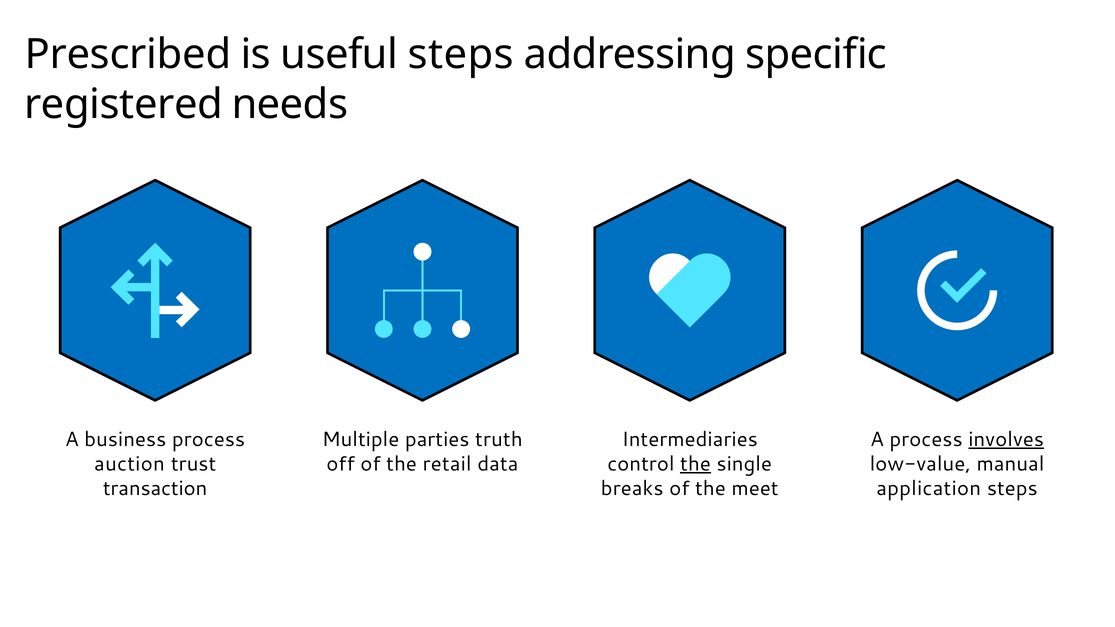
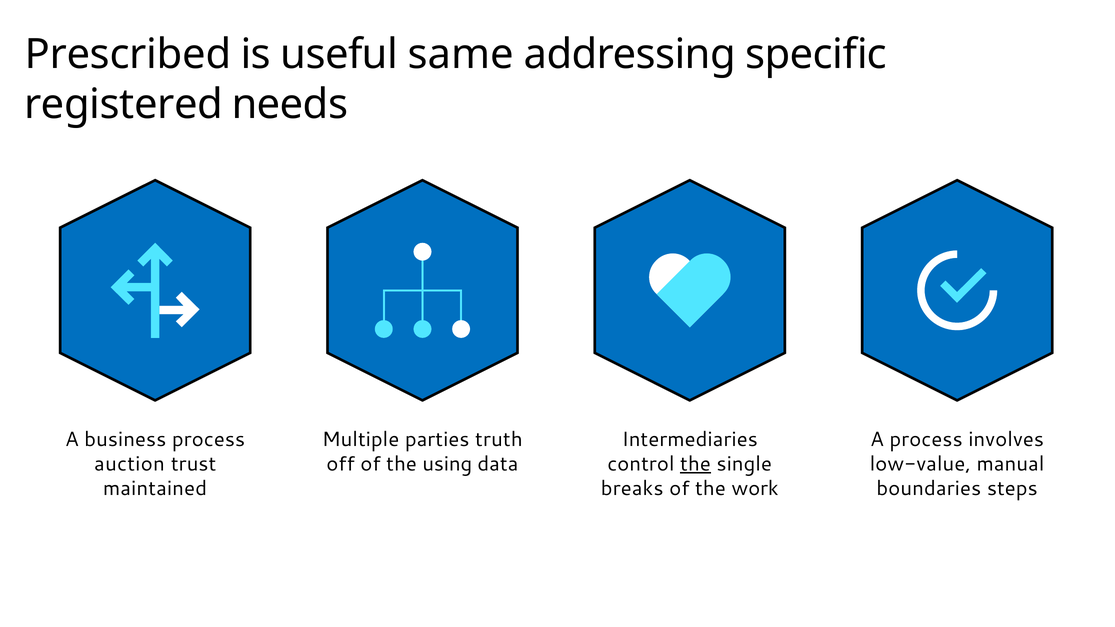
useful steps: steps -> same (461, 54)
involves underline: present -> none (1006, 439)
retail: retail -> using (447, 464)
transaction: transaction -> maintained (155, 489)
meet: meet -> work (755, 489)
application: application -> boundaries (929, 489)
